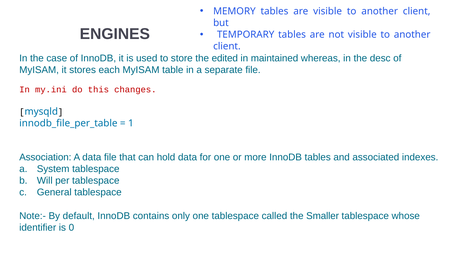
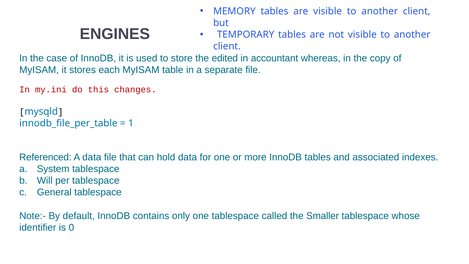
maintained: maintained -> accountant (275, 58)
desc: desc -> copy (380, 58)
Association: Association -> Referenced (45, 157)
